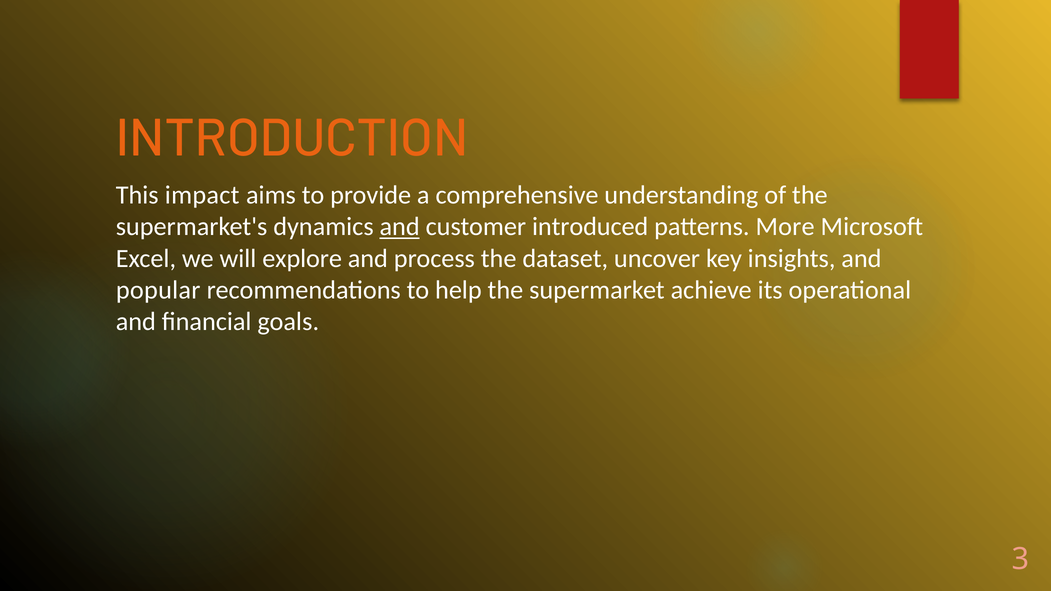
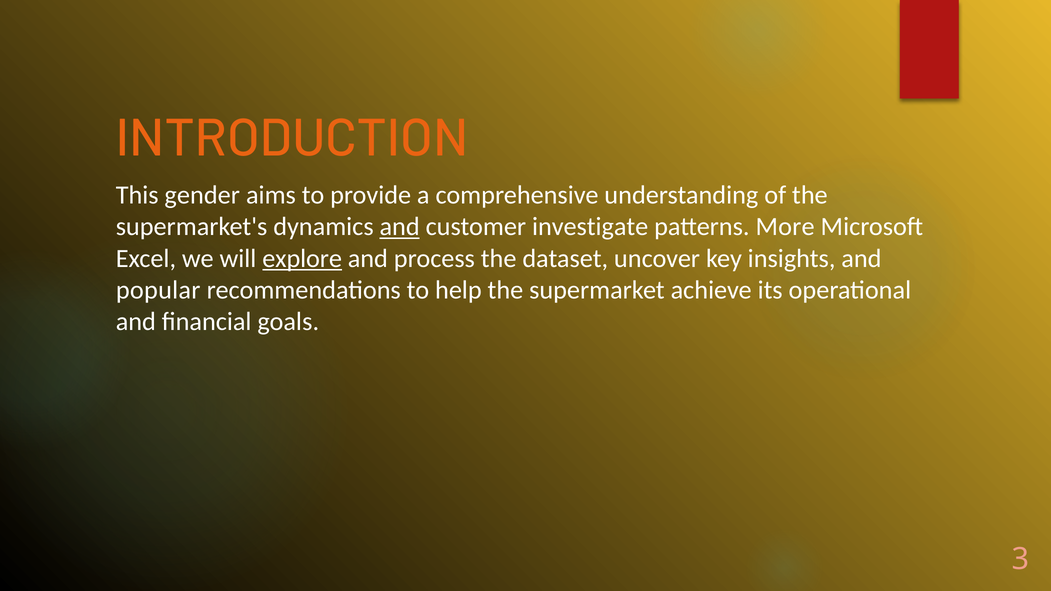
impact: impact -> gender (202, 195)
introduced: introduced -> investigate (590, 227)
explore underline: none -> present (302, 258)
